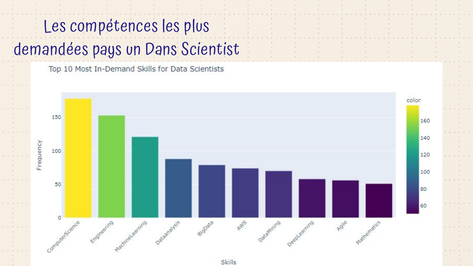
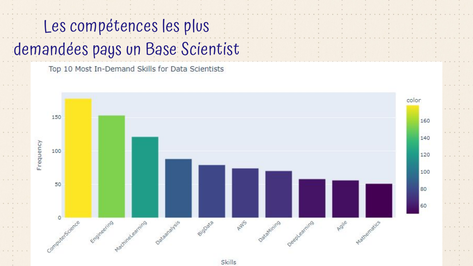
Dans: Dans -> Base (161, 49)
